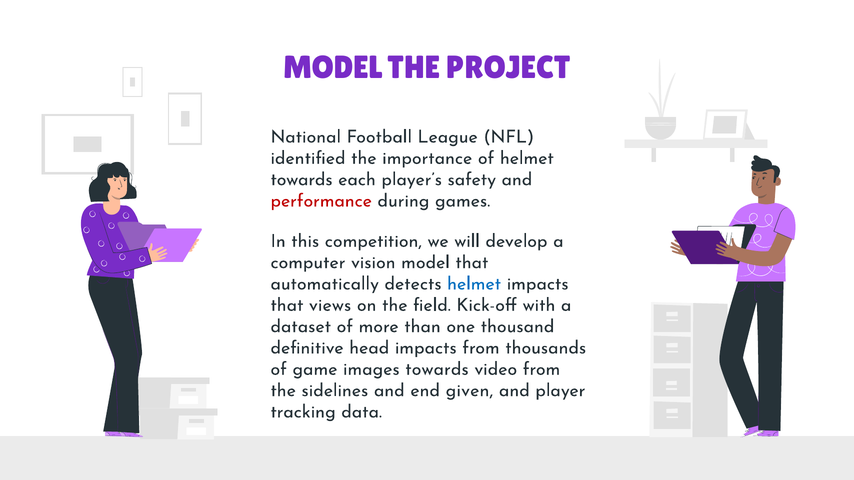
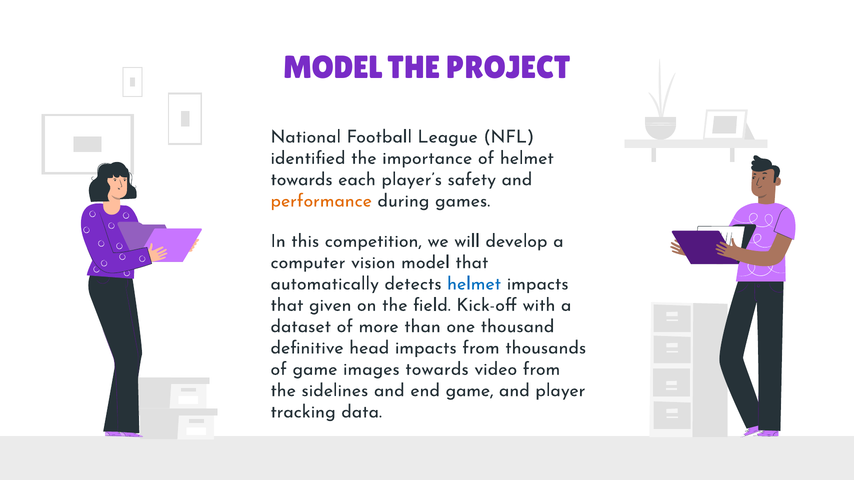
performance colour: red -> orange (321, 201)
views: views -> given (330, 305)
end given: given -> game (470, 391)
